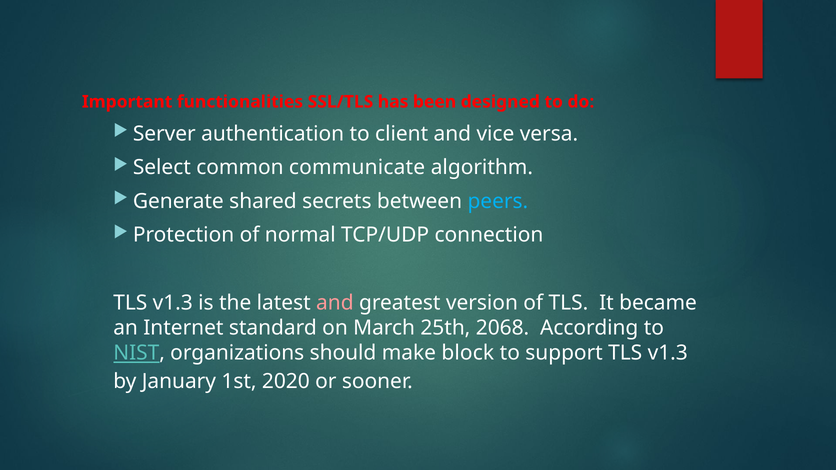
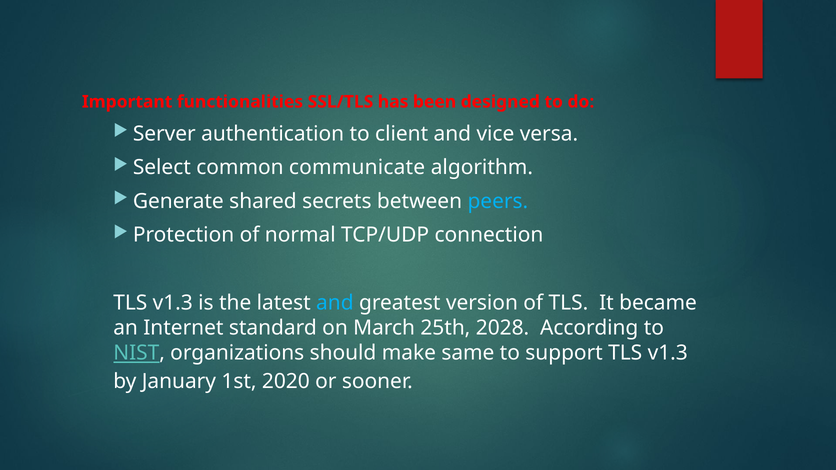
and colour: pink -> light blue (335, 303)
2068: 2068 -> 2028 (503, 328)
block: block -> same (468, 353)
